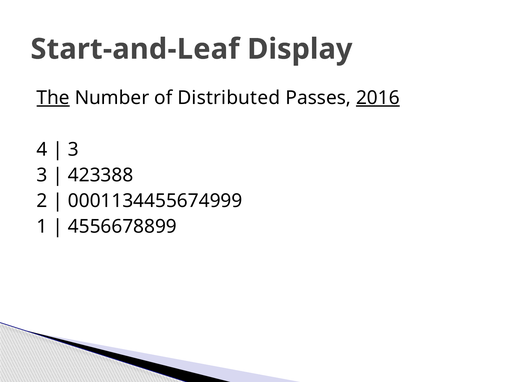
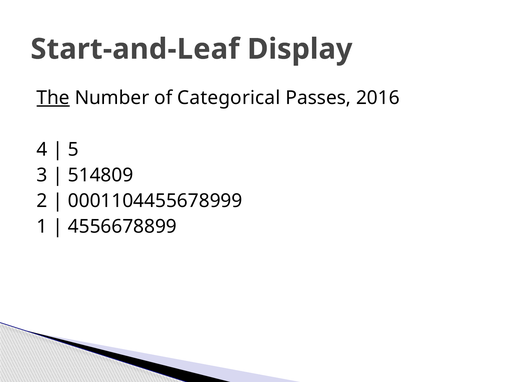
Distributed: Distributed -> Categorical (229, 98)
2016 underline: present -> none (378, 98)
3: 3 -> 5 (73, 149)
423388: 423388 -> 514809 (101, 175)
0001134455674999: 0001134455674999 -> 0001104455678999 (155, 201)
